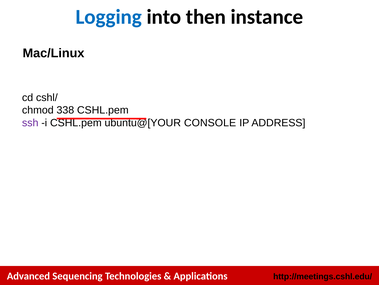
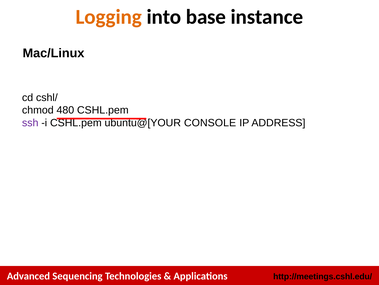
Logging colour: blue -> orange (109, 17)
then: then -> base (206, 17)
338: 338 -> 480 (65, 110)
